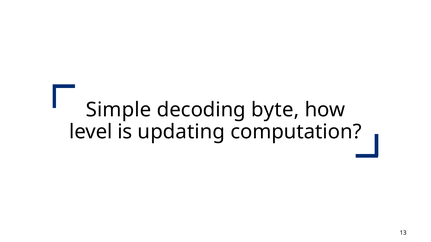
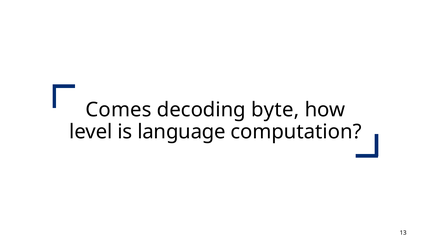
Simple: Simple -> Comes (119, 110)
updating: updating -> language (182, 132)
